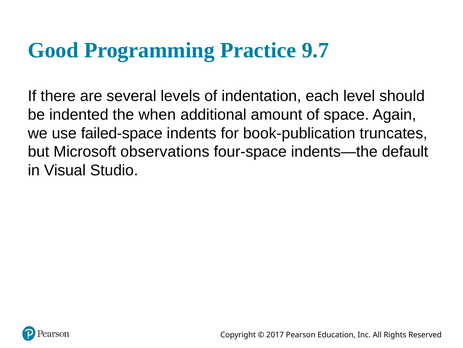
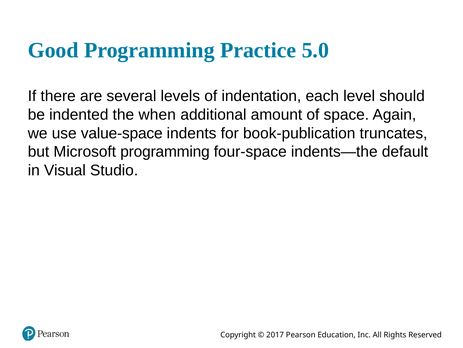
9.7: 9.7 -> 5.0 (315, 50)
failed-space: failed-space -> value-space (122, 133)
Microsoft observations: observations -> programming (165, 152)
